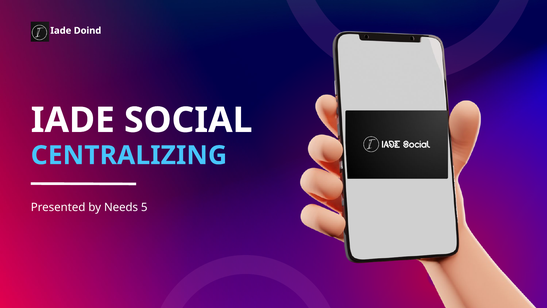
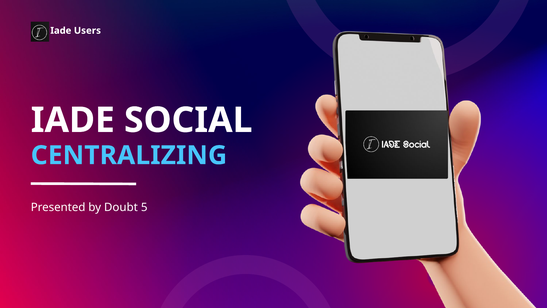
Doind: Doind -> Users (87, 31)
Needs: Needs -> Doubt (121, 207)
